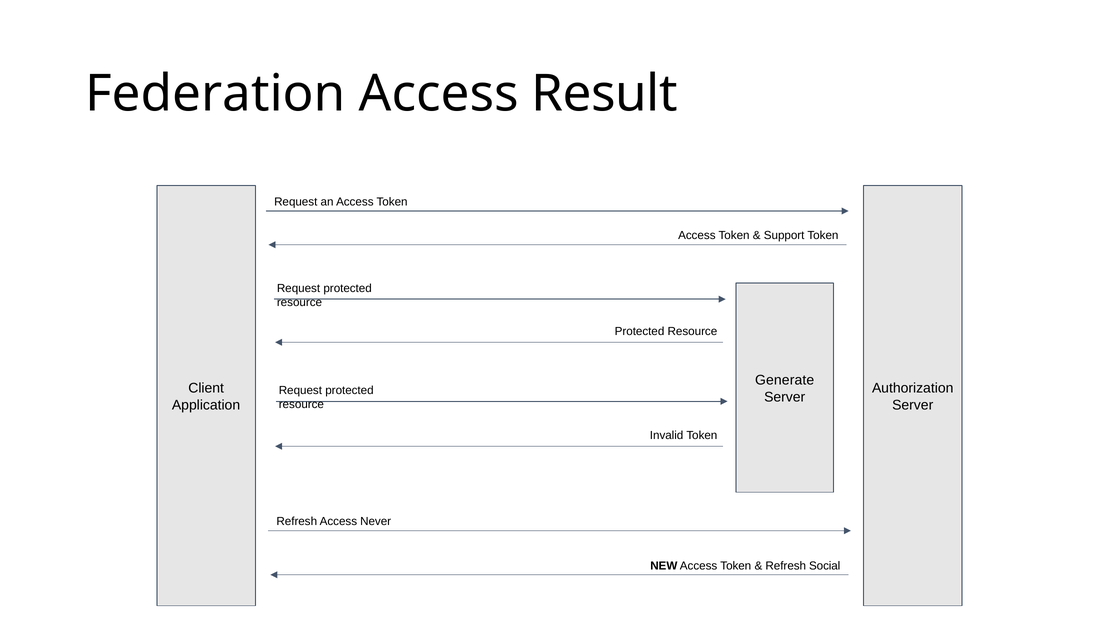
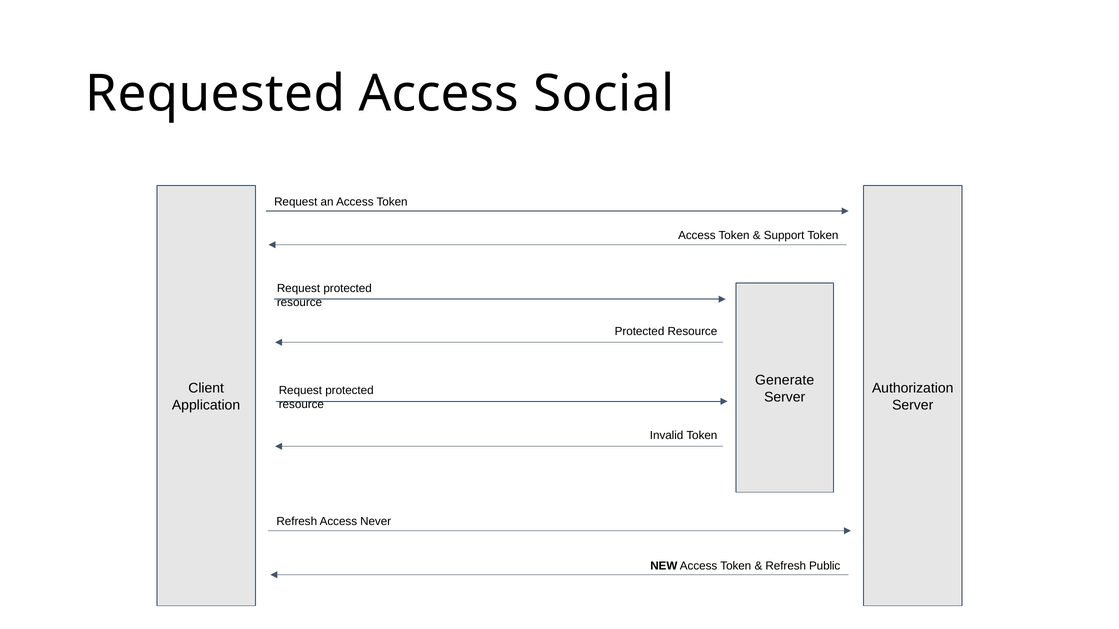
Federation: Federation -> Requested (215, 94)
Result: Result -> Social (604, 94)
Social: Social -> Public (825, 566)
